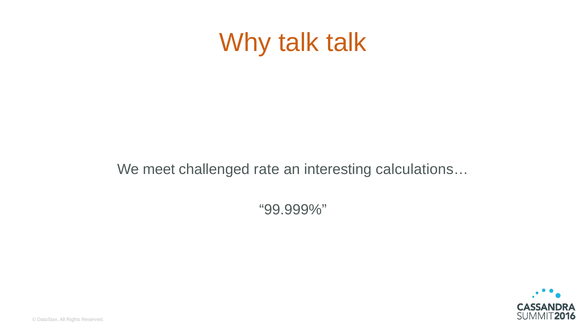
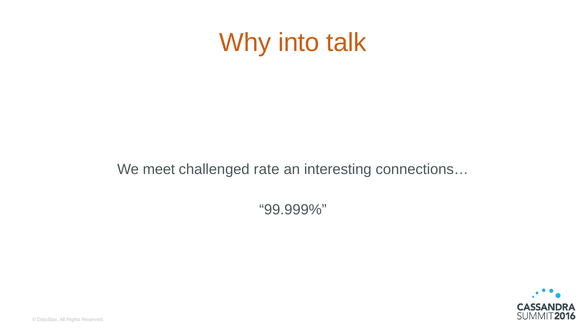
Why talk: talk -> into (299, 42)
calculations…: calculations… -> connections… (422, 169)
